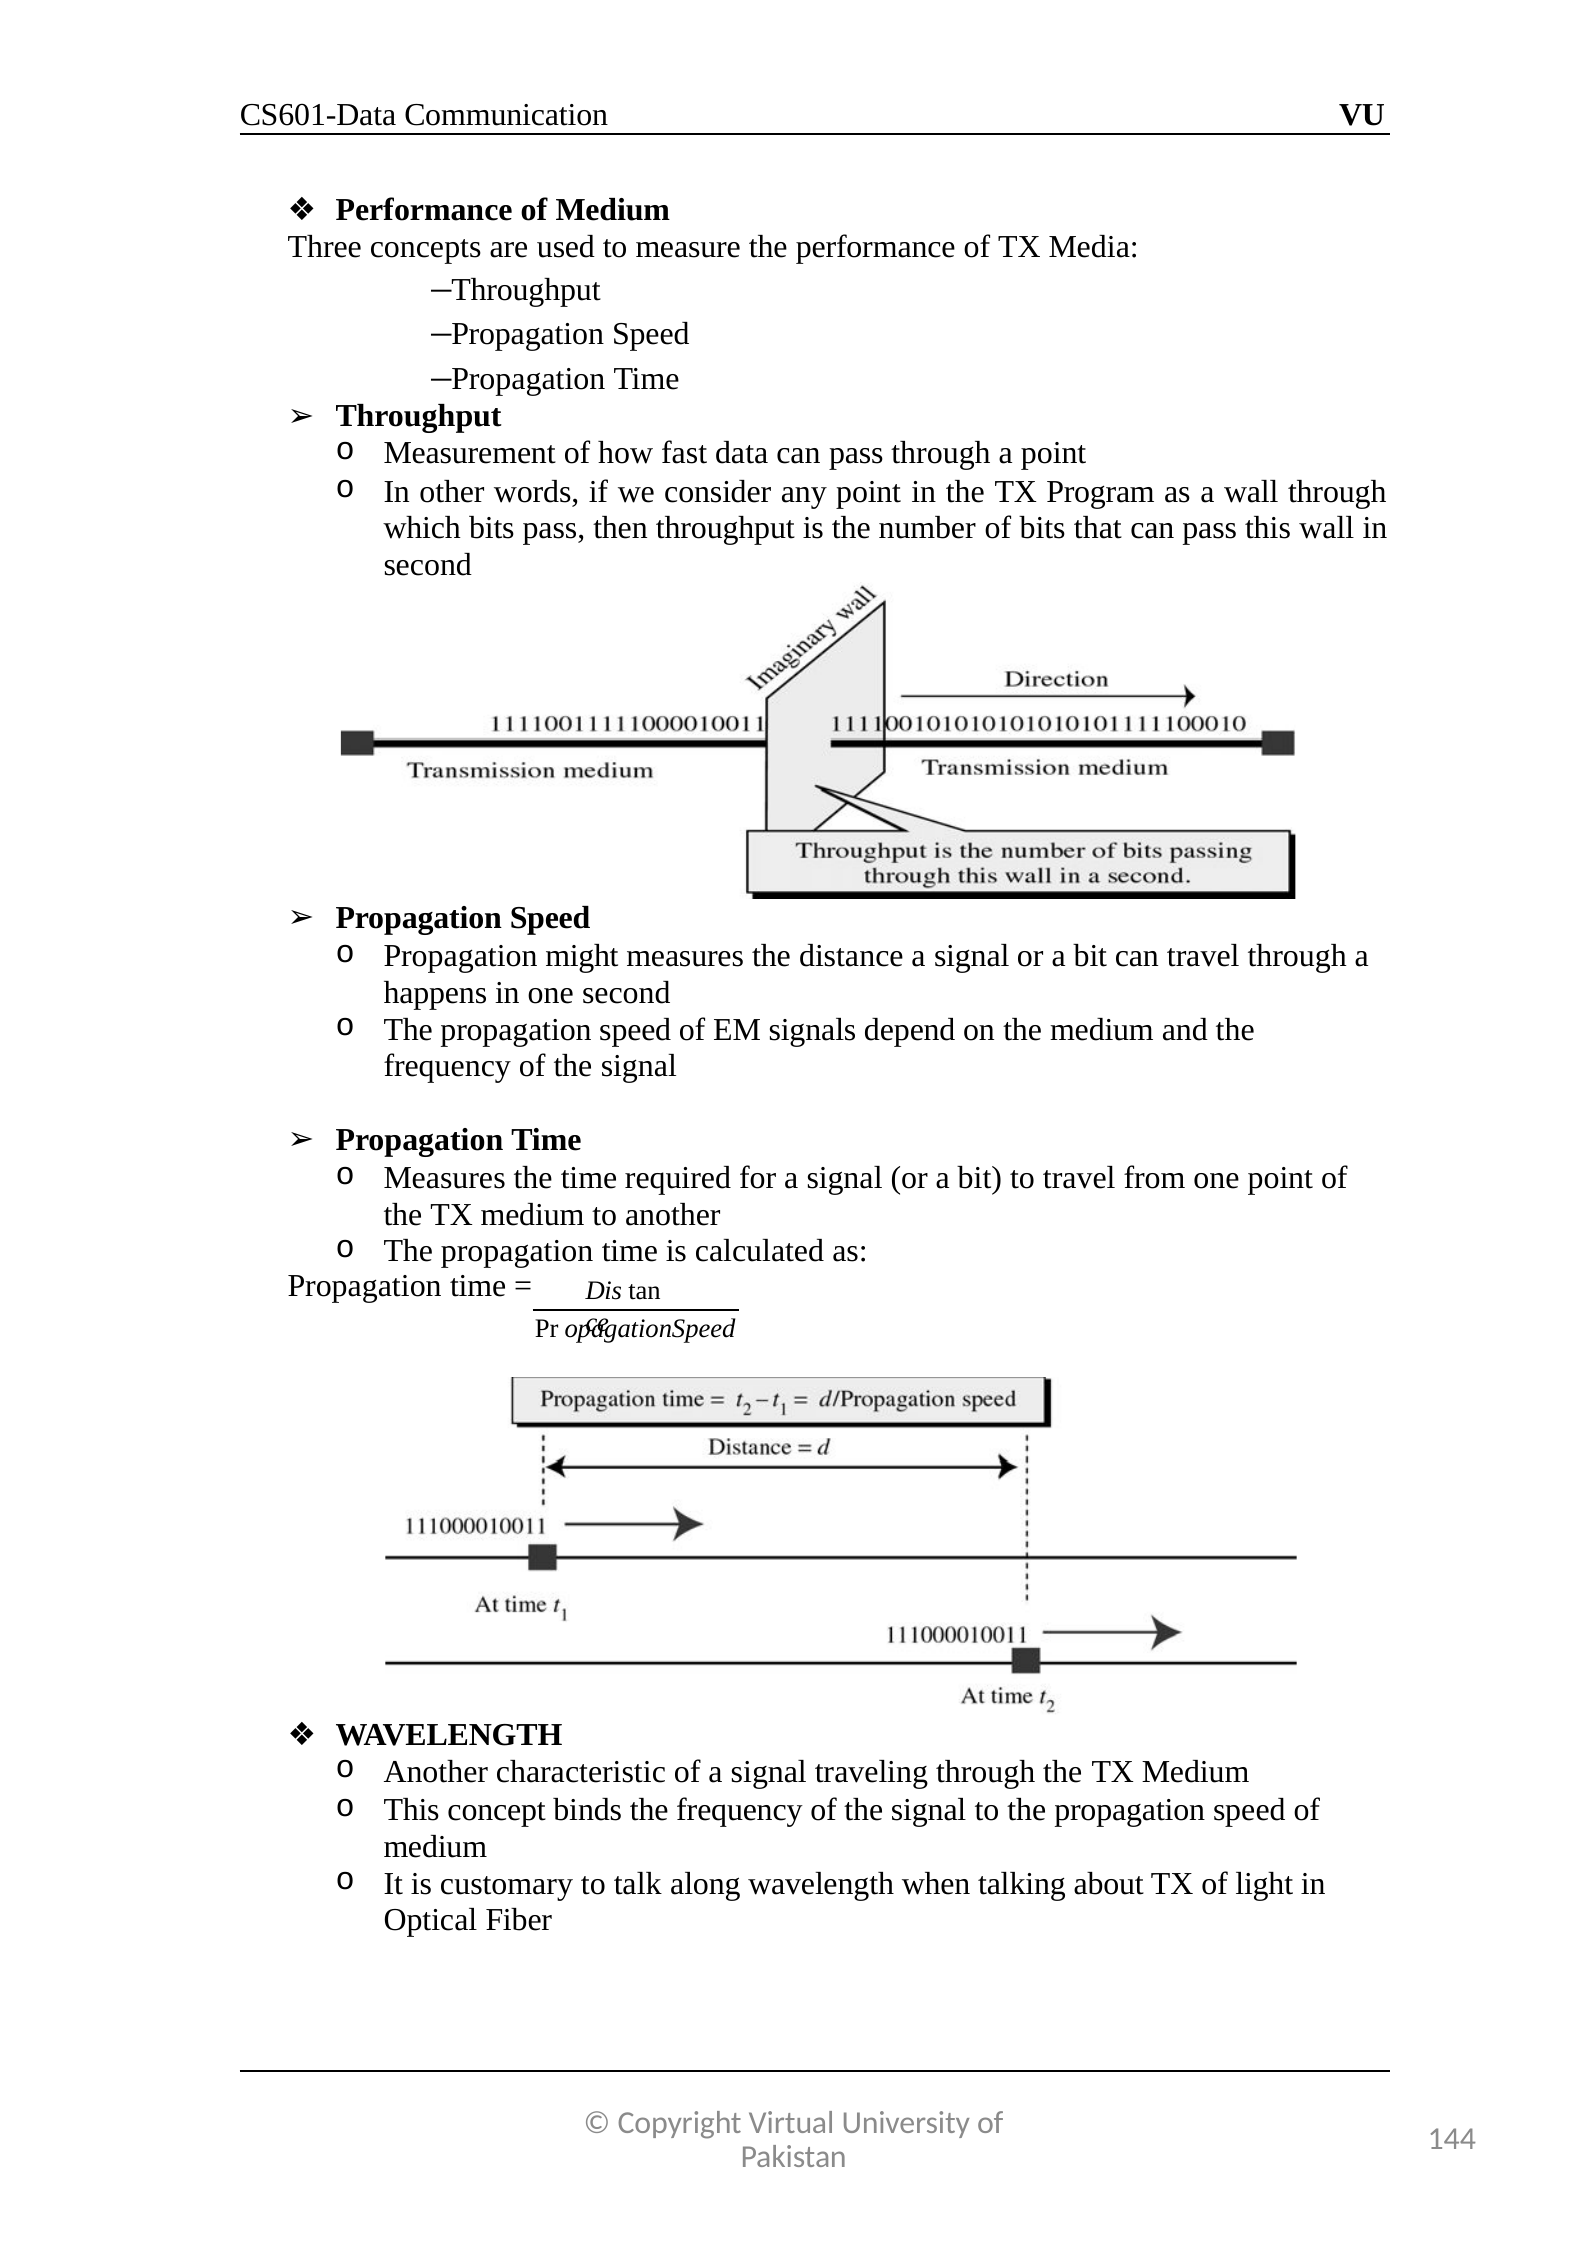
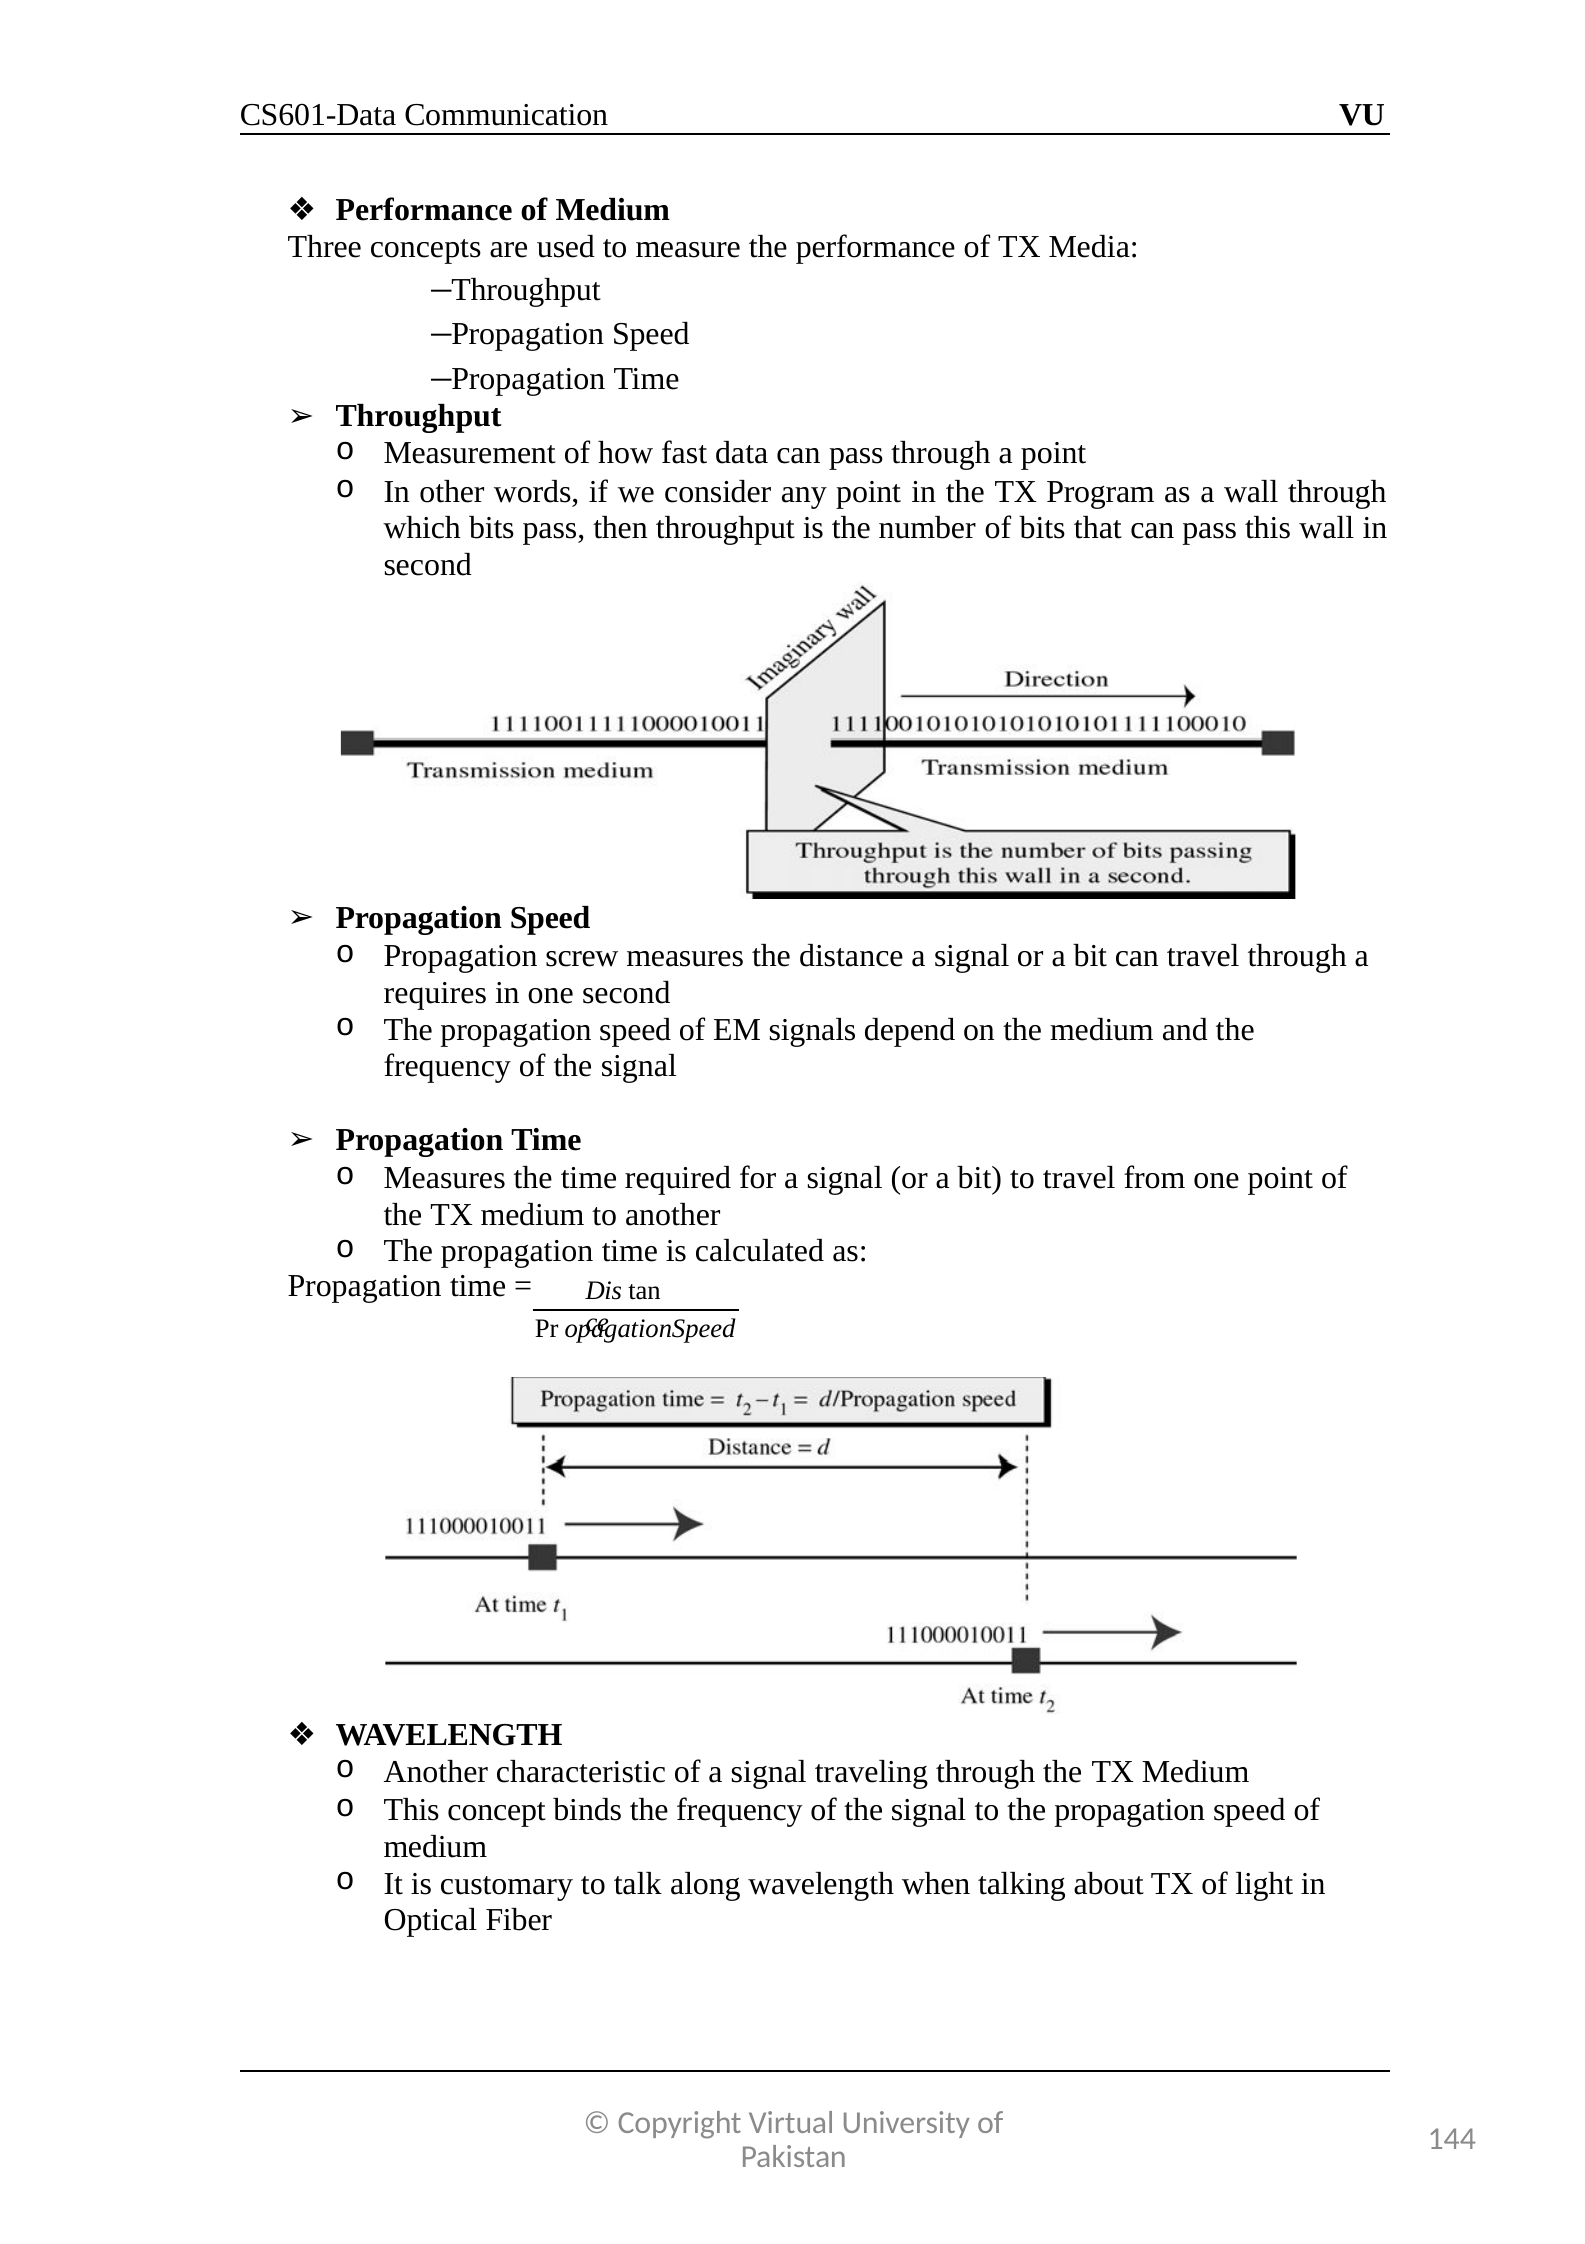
might: might -> screw (582, 956)
happens: happens -> requires (435, 992)
